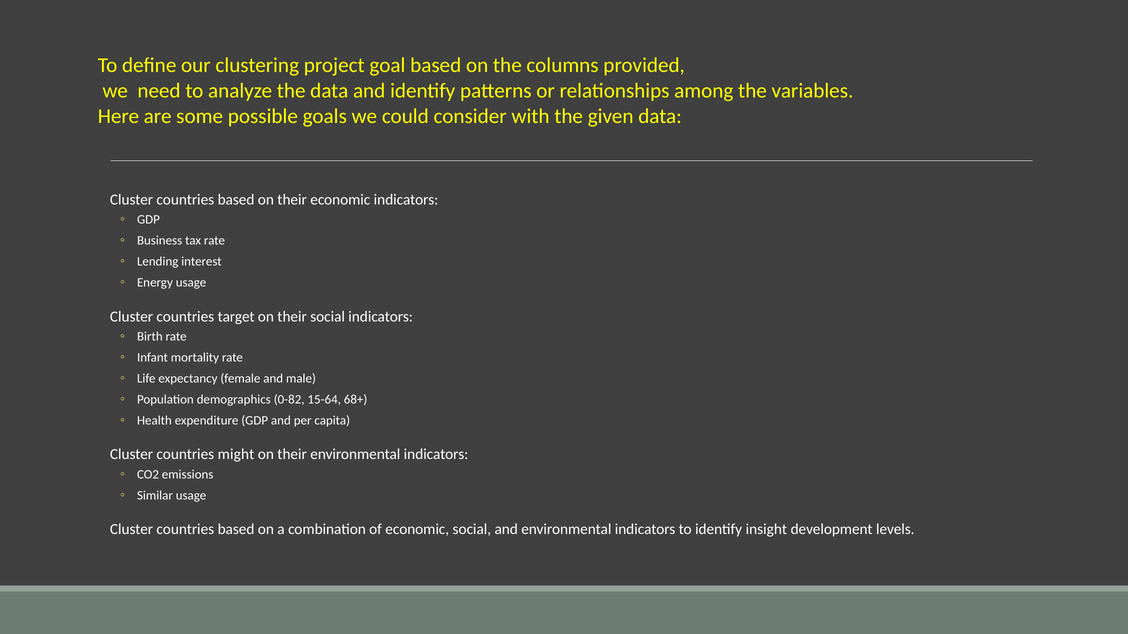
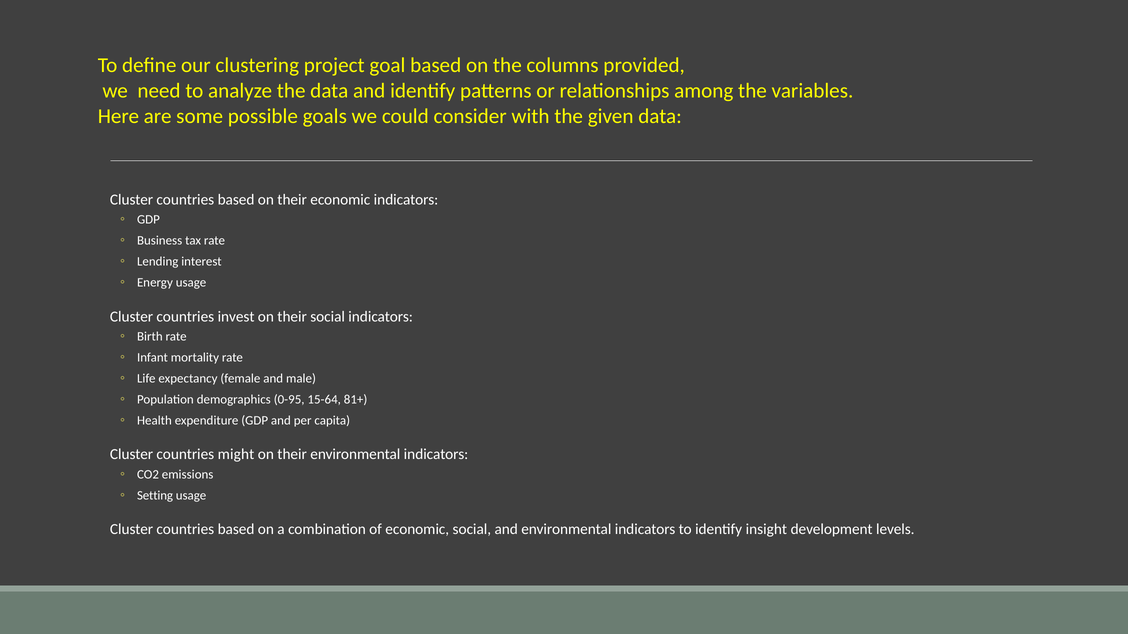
target: target -> invest (236, 317)
0-82: 0-82 -> 0-95 (289, 400)
68+: 68+ -> 81+ (356, 400)
Similar: Similar -> Setting (155, 496)
